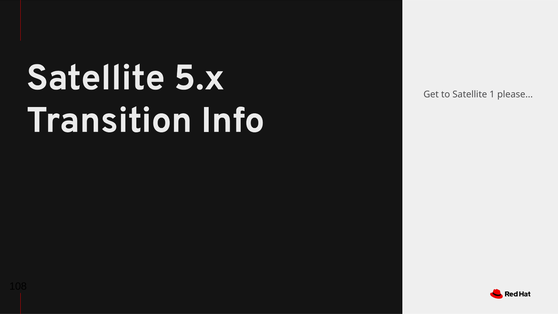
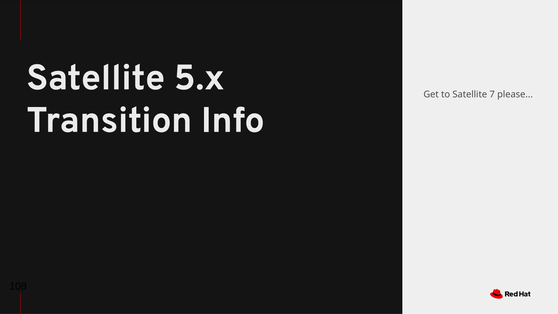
1: 1 -> 7 (492, 94)
